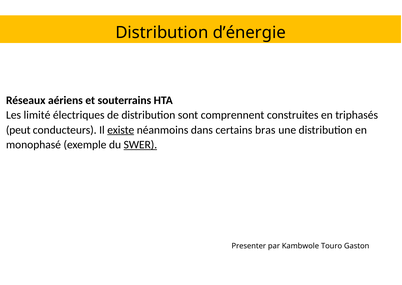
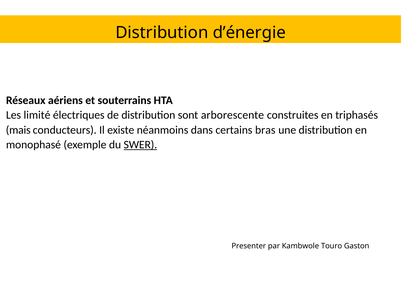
comprennent: comprennent -> arborescente (232, 115)
peut: peut -> mais (18, 130)
existe underline: present -> none (121, 130)
